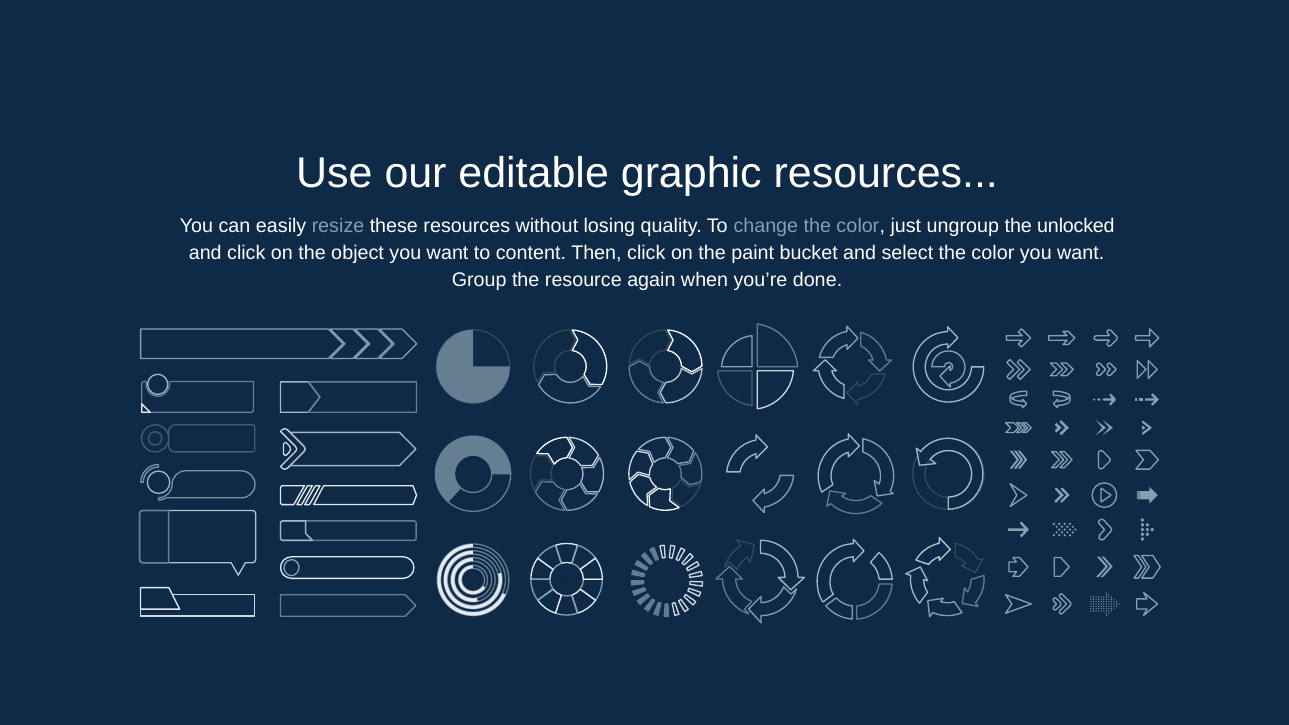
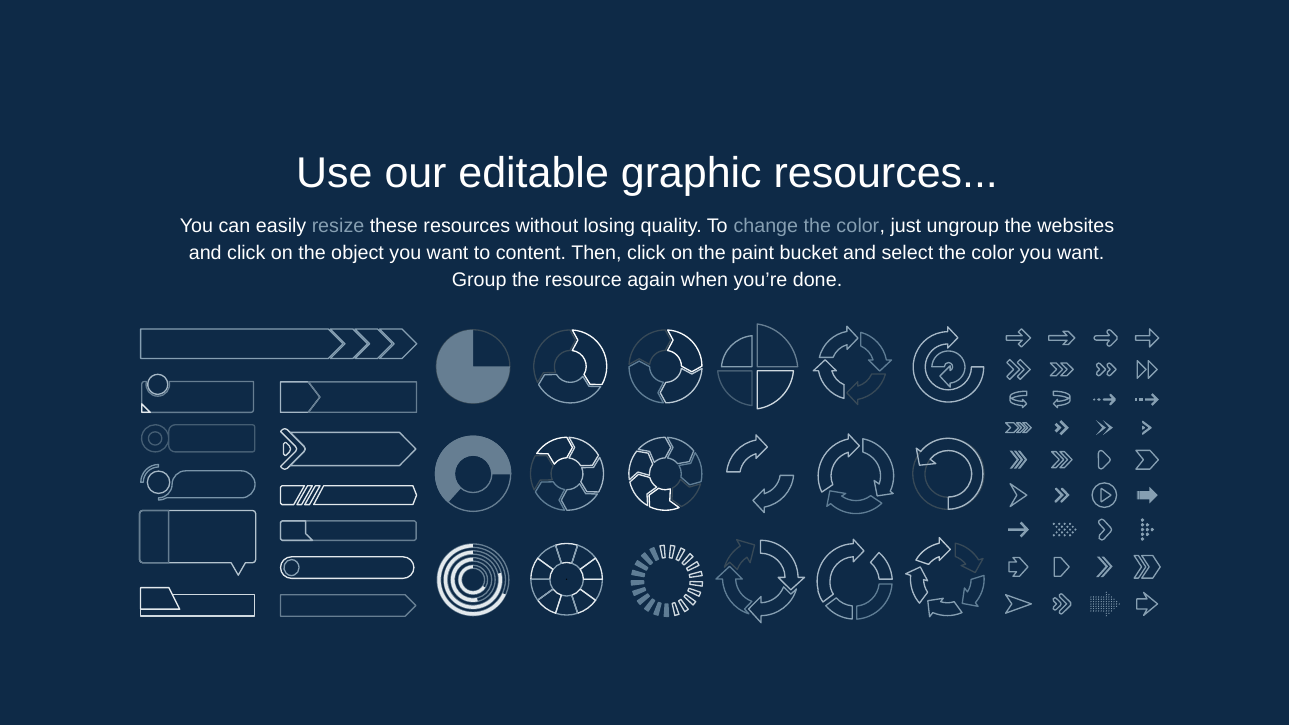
unlocked: unlocked -> websites (1076, 226)
